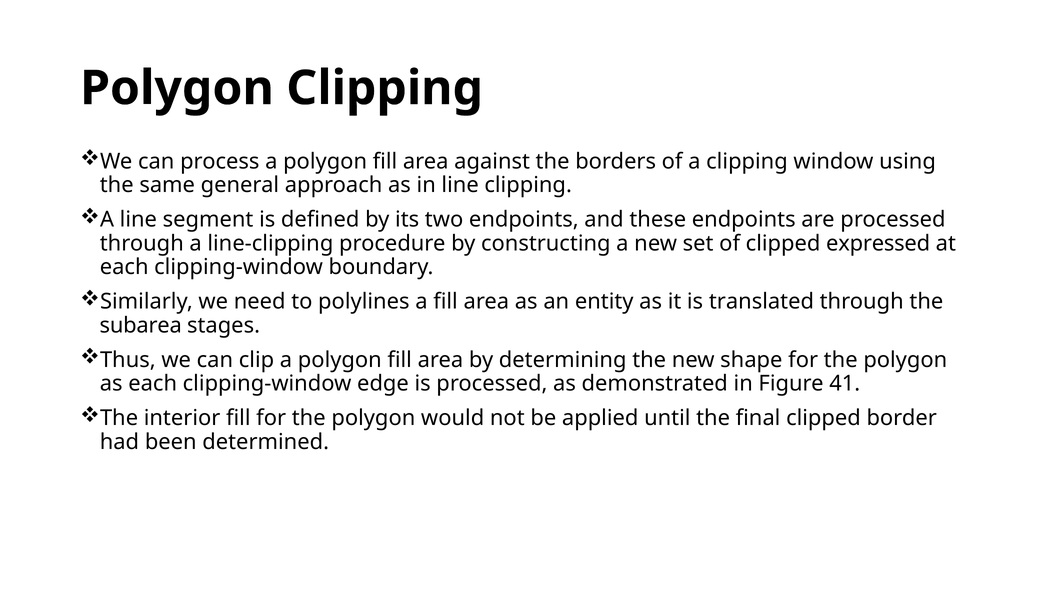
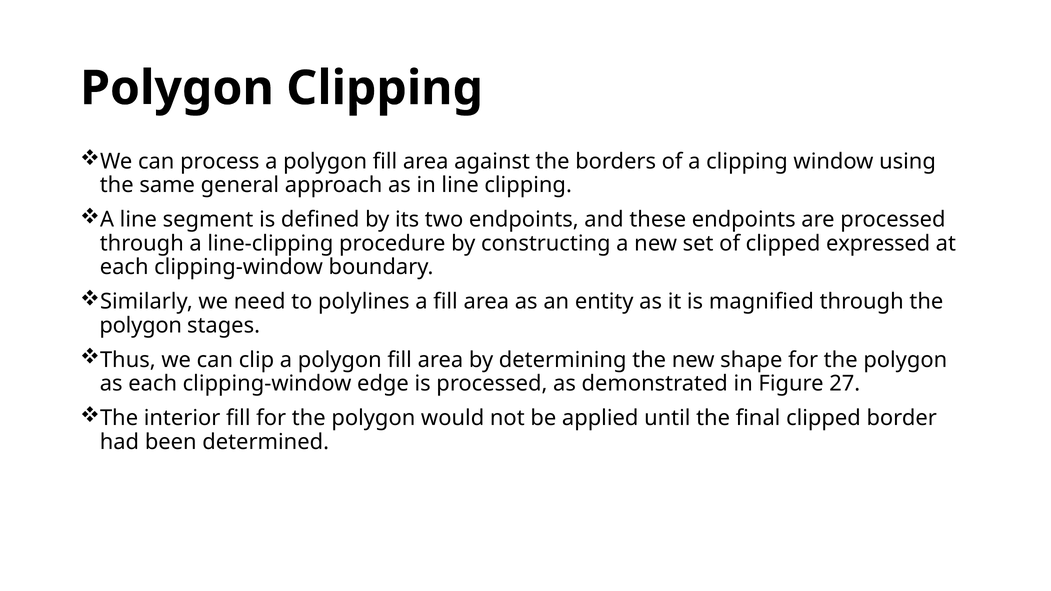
translated: translated -> magnified (761, 302)
subarea: subarea -> polygon (141, 325)
41: 41 -> 27 (845, 384)
